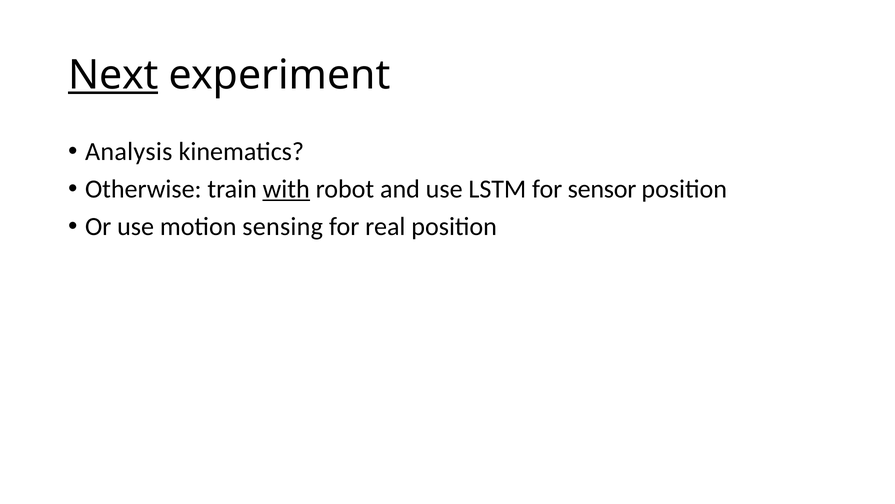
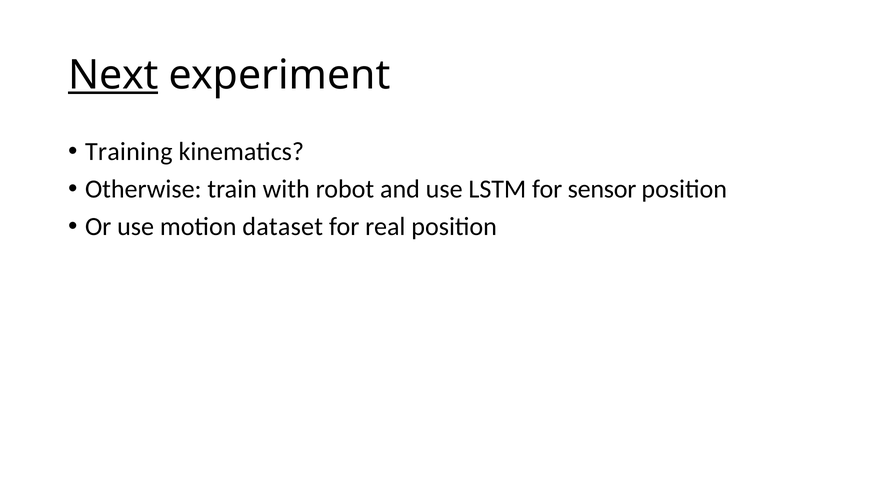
Analysis: Analysis -> Training (129, 151)
with underline: present -> none (286, 189)
sensing: sensing -> dataset (283, 226)
